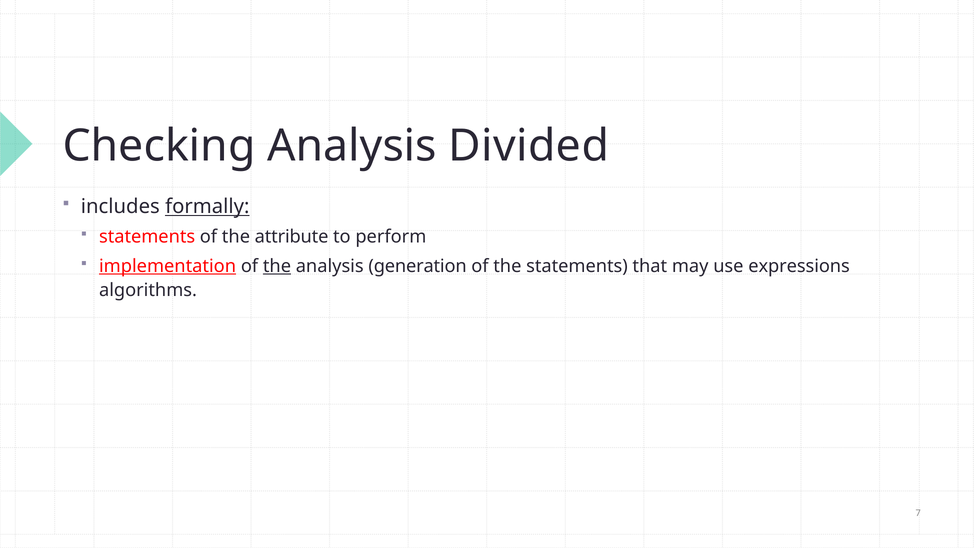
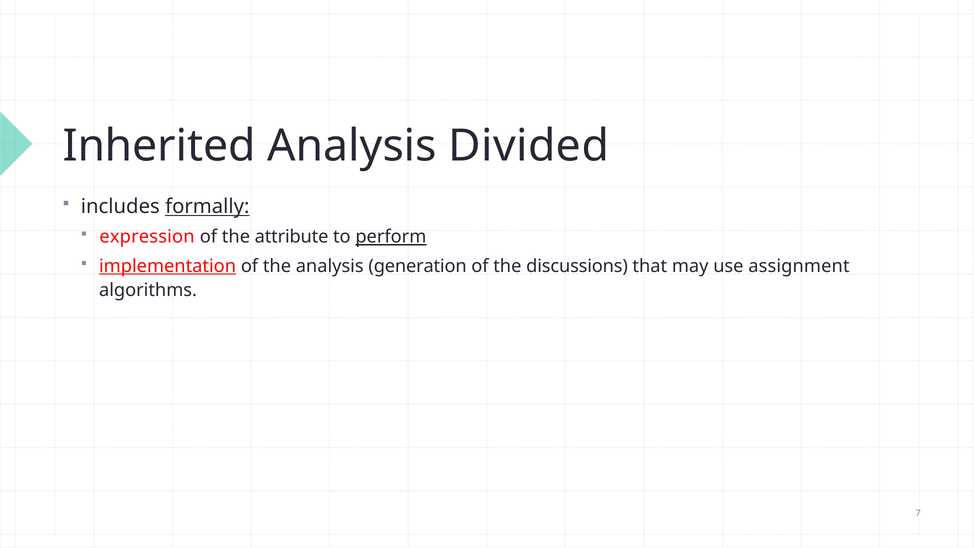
Checking: Checking -> Inherited (159, 146)
statements: statements -> expression (147, 237)
perform underline: none -> present (391, 237)
the underline: present -> none (277, 266)
the statements: statements -> discussions (577, 266)
expressions: expressions -> assignment (799, 266)
